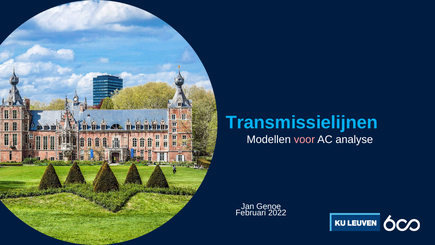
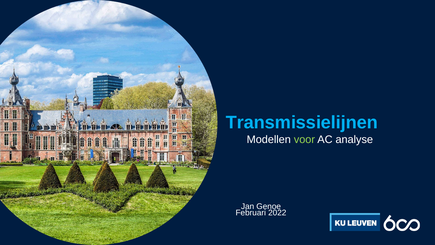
voor colour: pink -> light green (304, 139)
